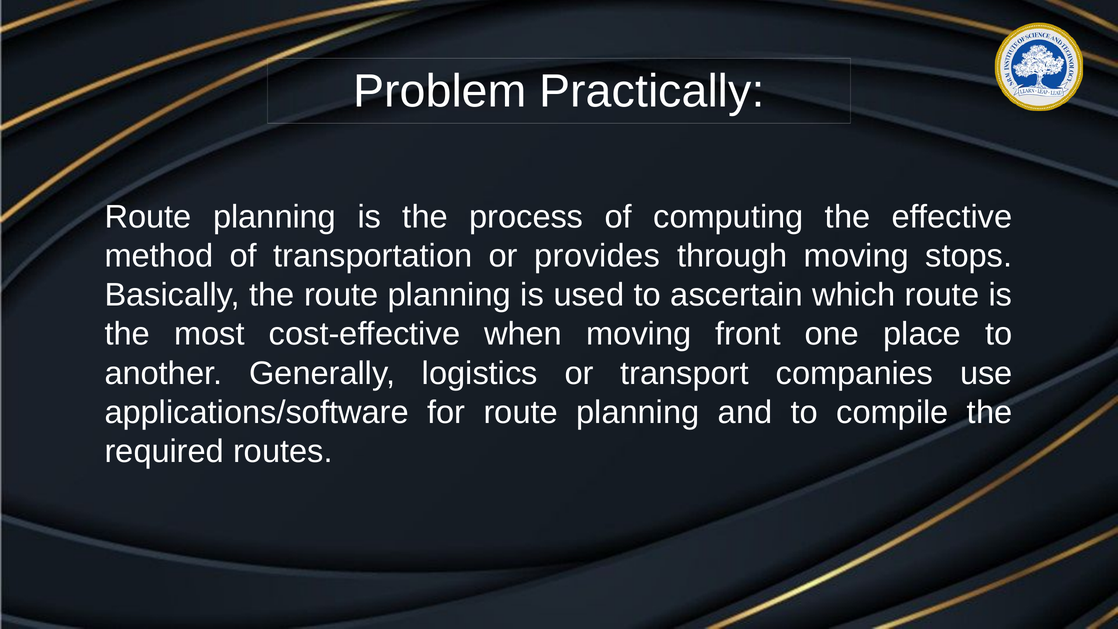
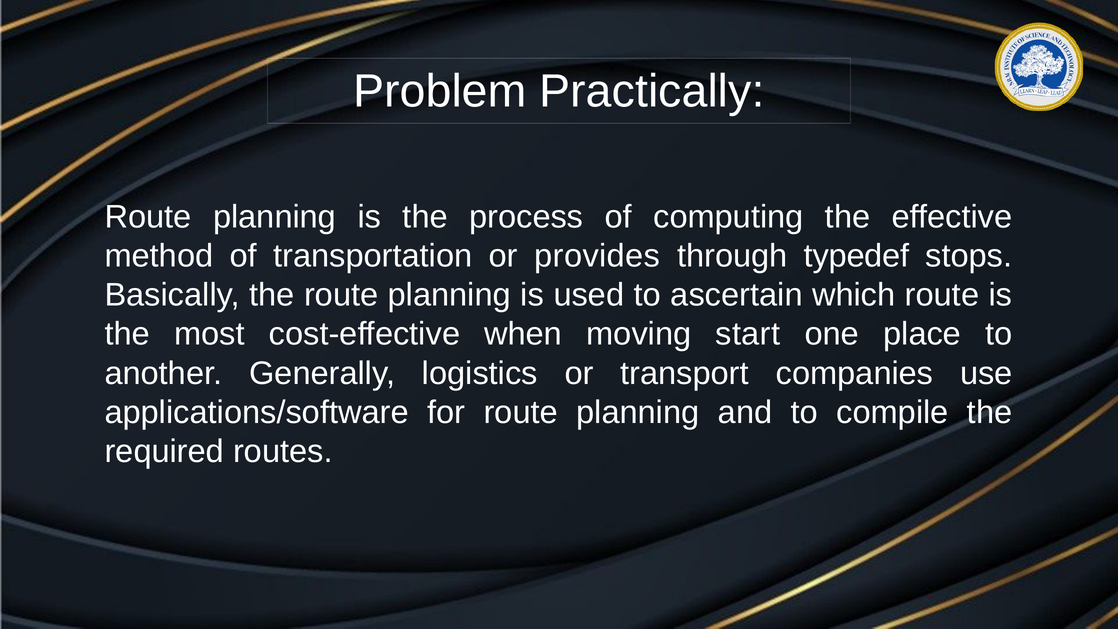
through moving: moving -> typedef (857, 256)
front: front -> start (748, 334)
